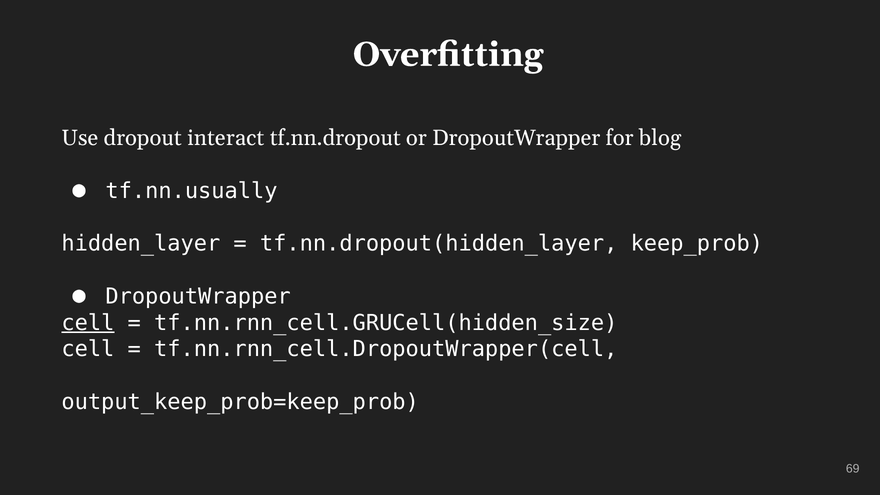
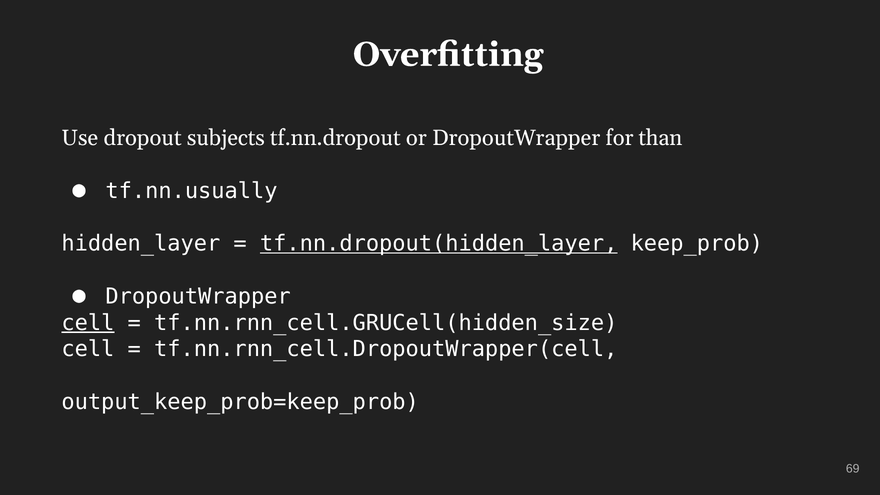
interact: interact -> subjects (226, 138)
blog: blog -> than (660, 138)
tf.nn.dropout(hidden_layer underline: none -> present (439, 244)
